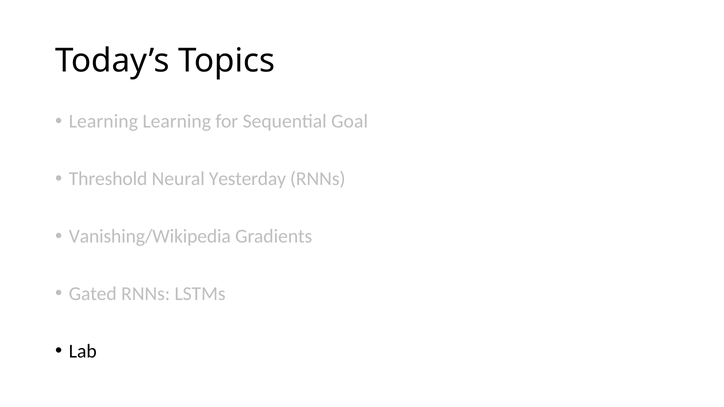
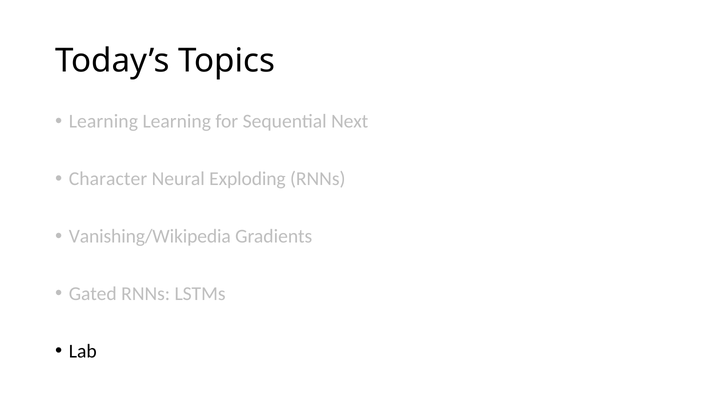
Goal: Goal -> Next (350, 122)
Threshold: Threshold -> Character (108, 179)
Yesterday: Yesterday -> Exploding (247, 179)
